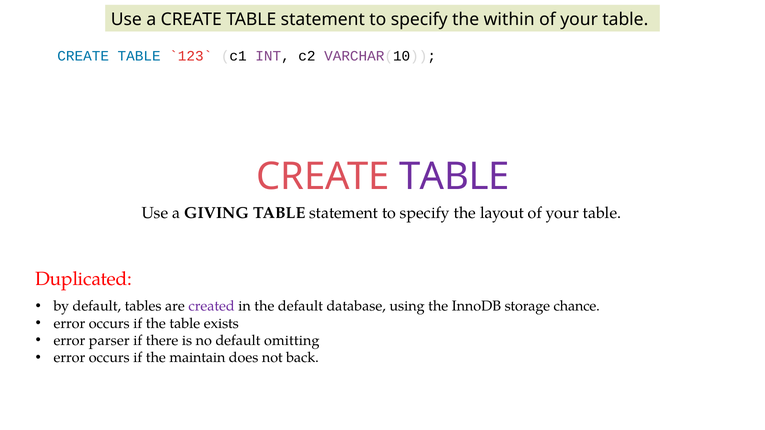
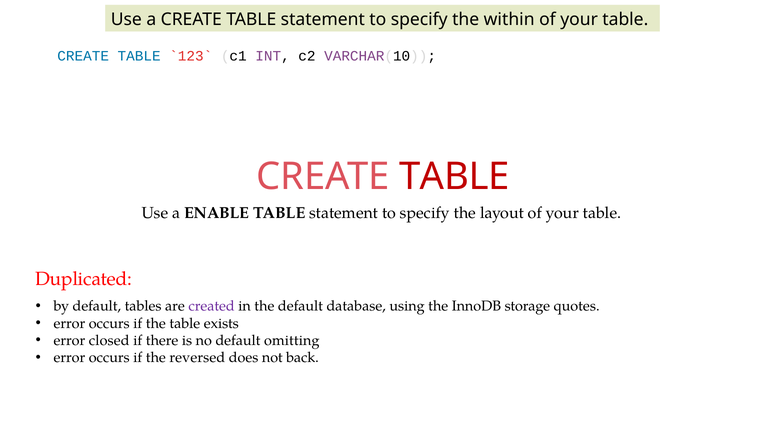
TABLE colour: purple -> red (454, 177)
GIVING: GIVING -> ENABLE (217, 213)
chance: chance -> quotes (577, 306)
parser: parser -> closed (109, 341)
maintain: maintain -> reversed (197, 358)
